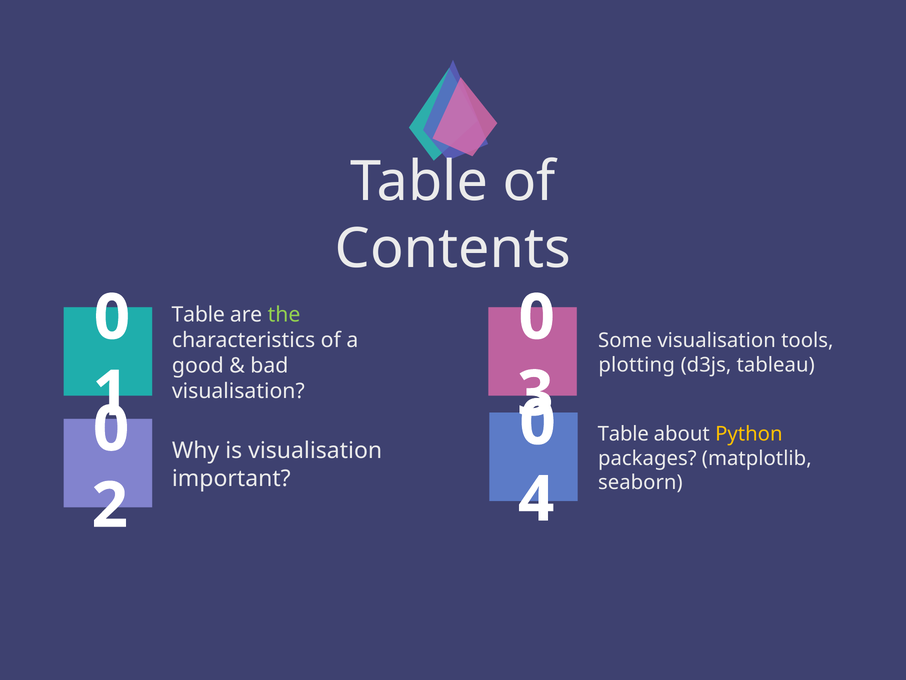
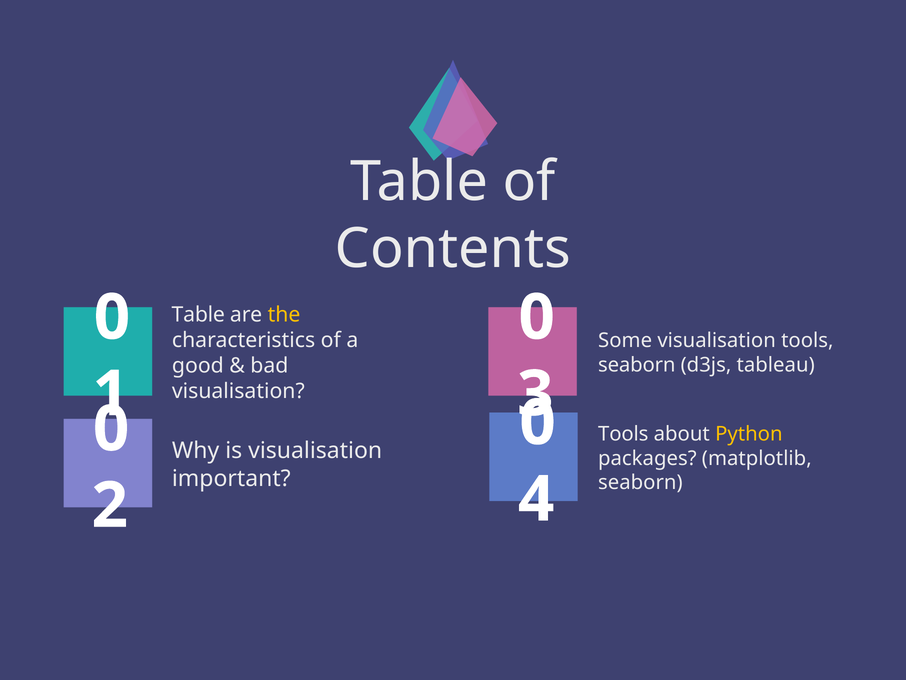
the colour: light green -> yellow (284, 315)
plotting: plotting -> seaborn (637, 365)
Table: Table -> Tools (623, 434)
